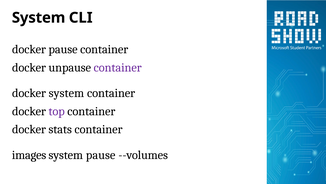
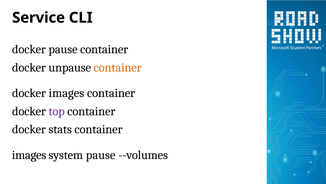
System: System -> Service (39, 18)
container colour: purple -> orange (118, 67)
docker system: system -> images (66, 93)
